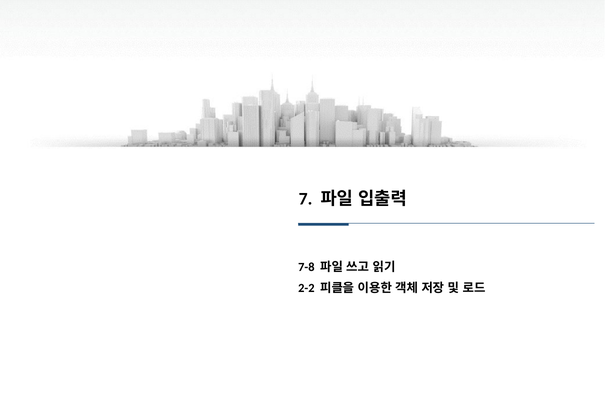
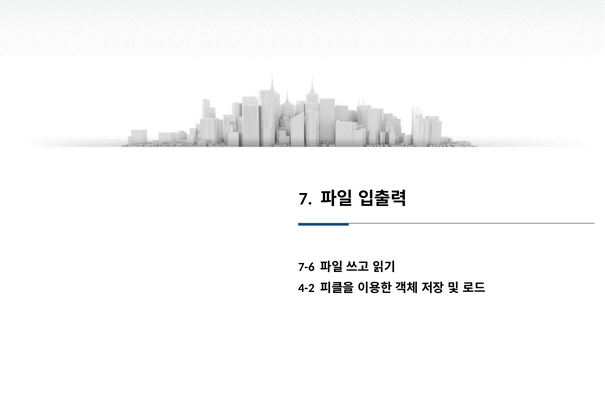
7-8: 7-8 -> 7-6 (306, 267)
2-2: 2-2 -> 4-2 (306, 288)
